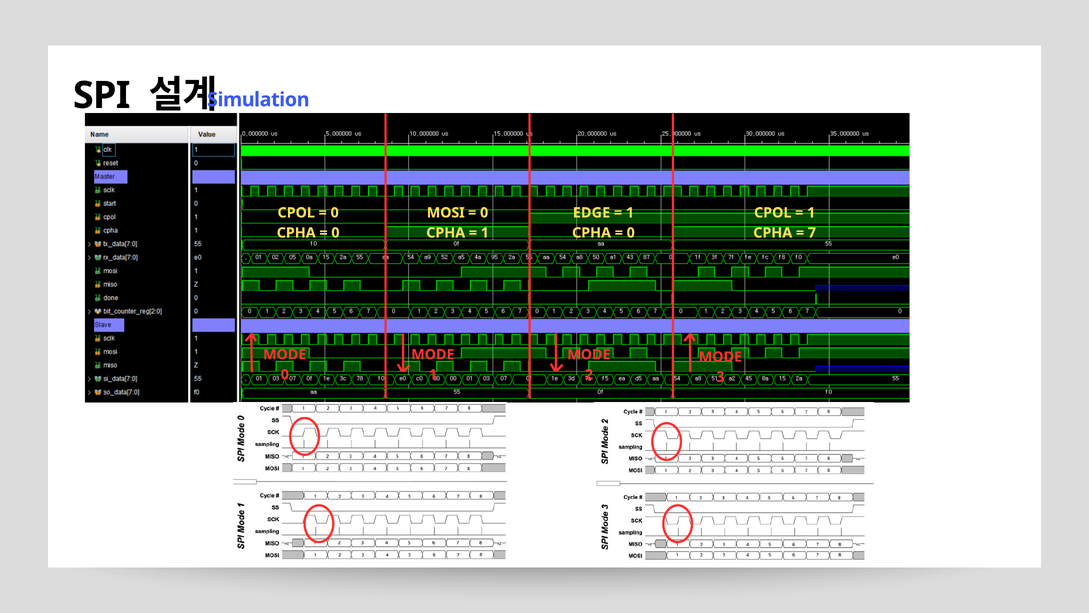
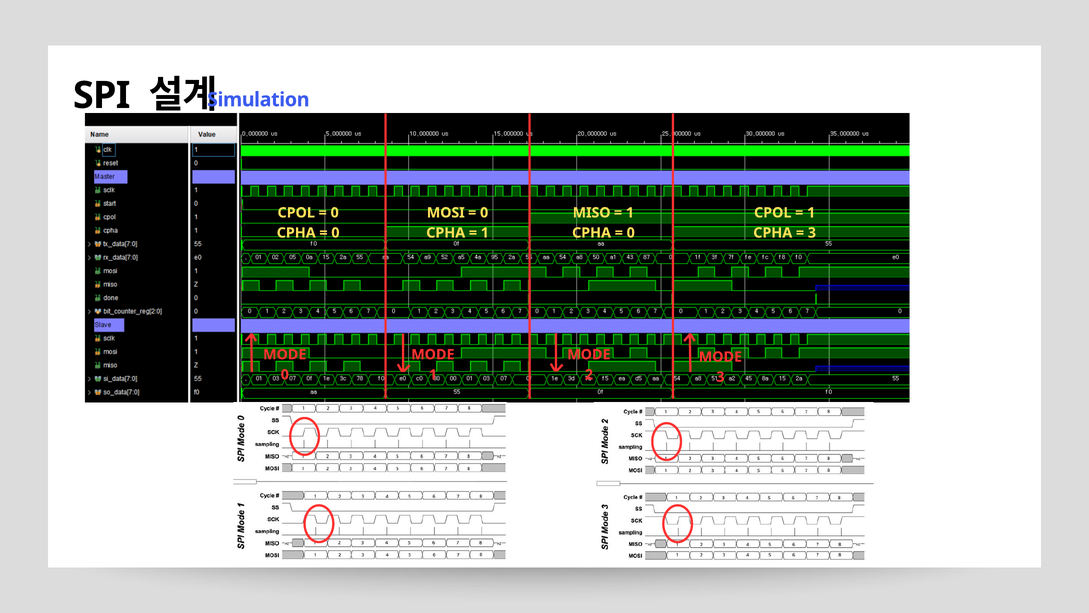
EDGE: EDGE -> MISO (592, 213)
7: 7 -> 3 (812, 233)
